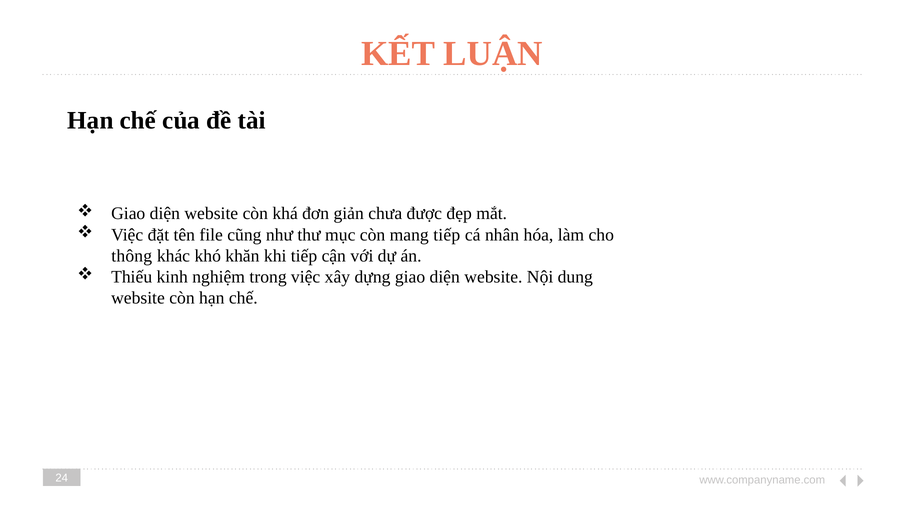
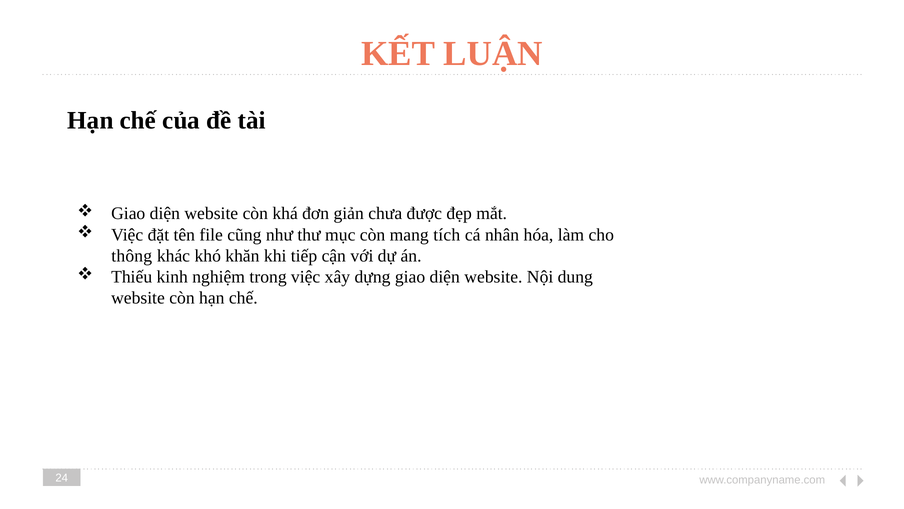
mang tiếp: tiếp -> tích (447, 235)
